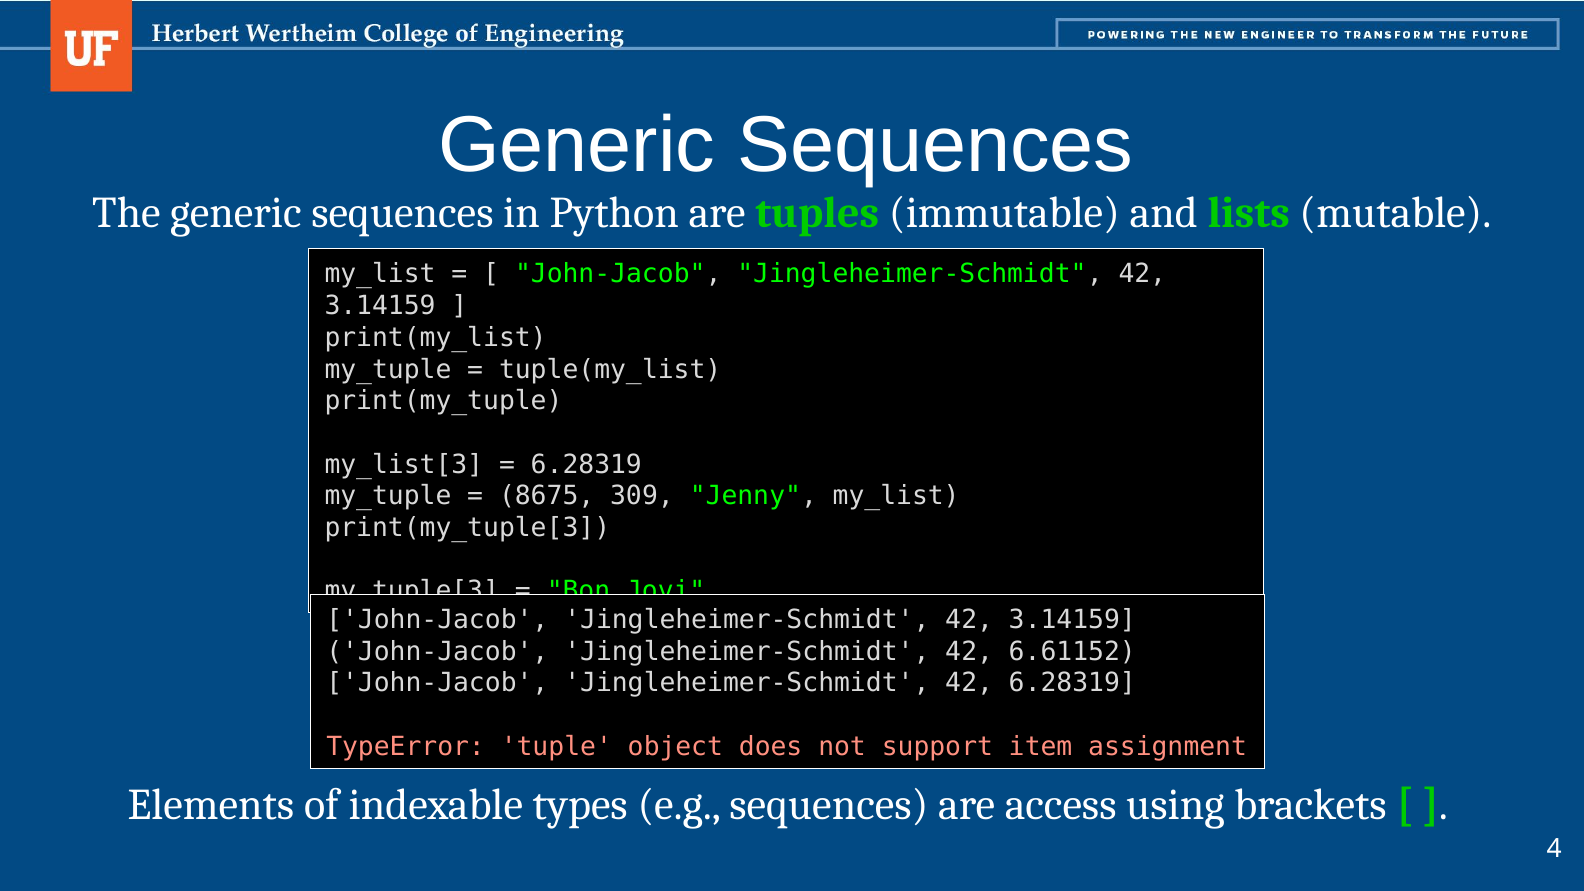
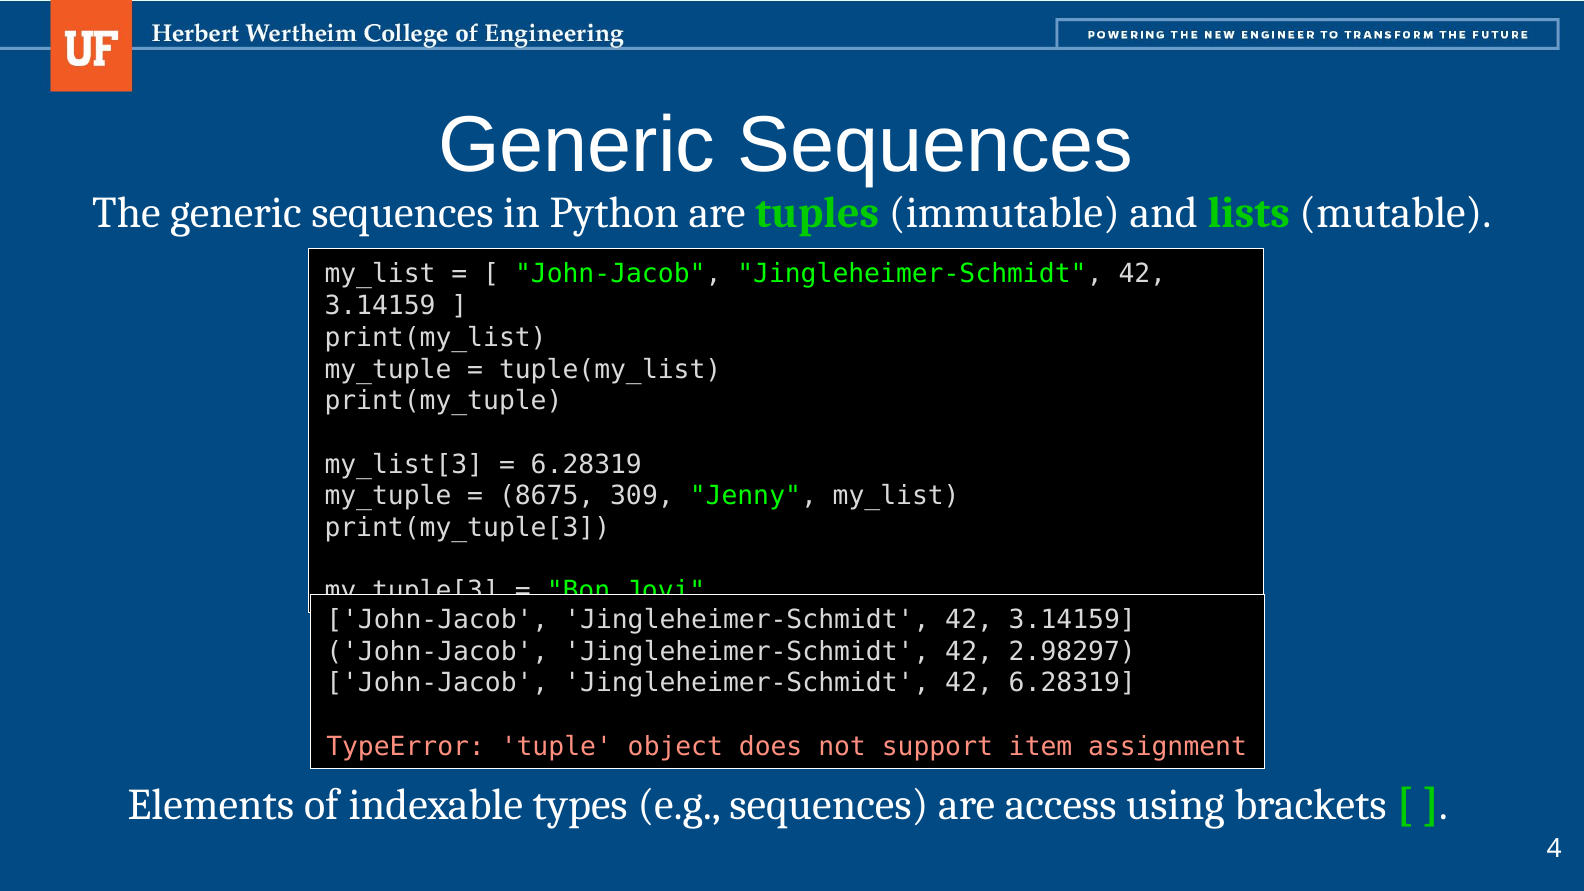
6.61152: 6.61152 -> 2.98297 (1072, 651)
